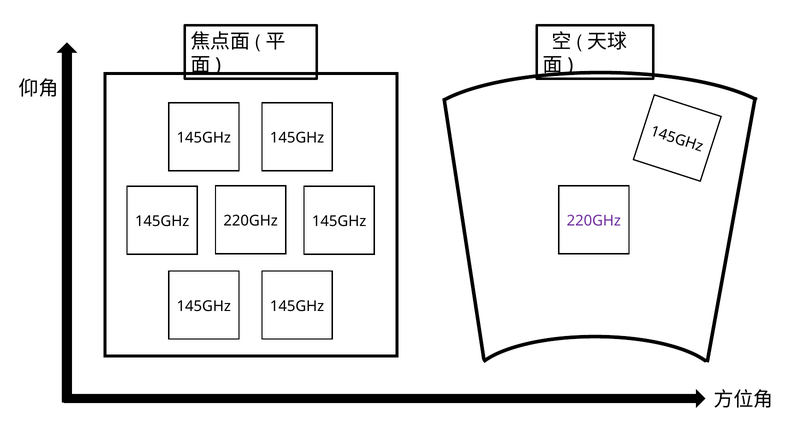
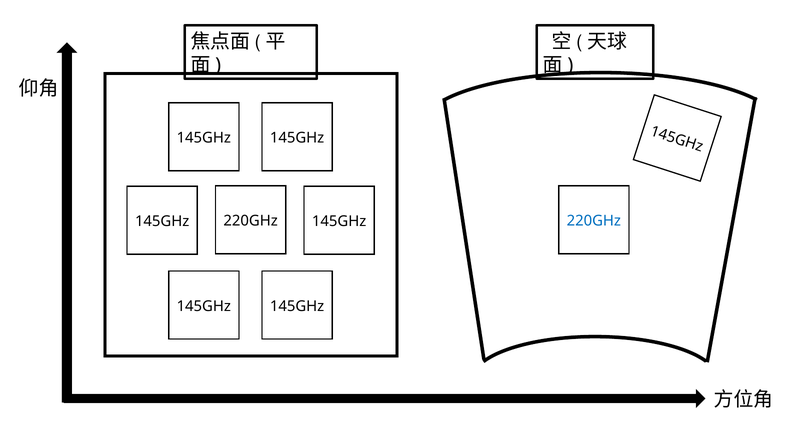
220GHz colour: purple -> blue (594, 221)
